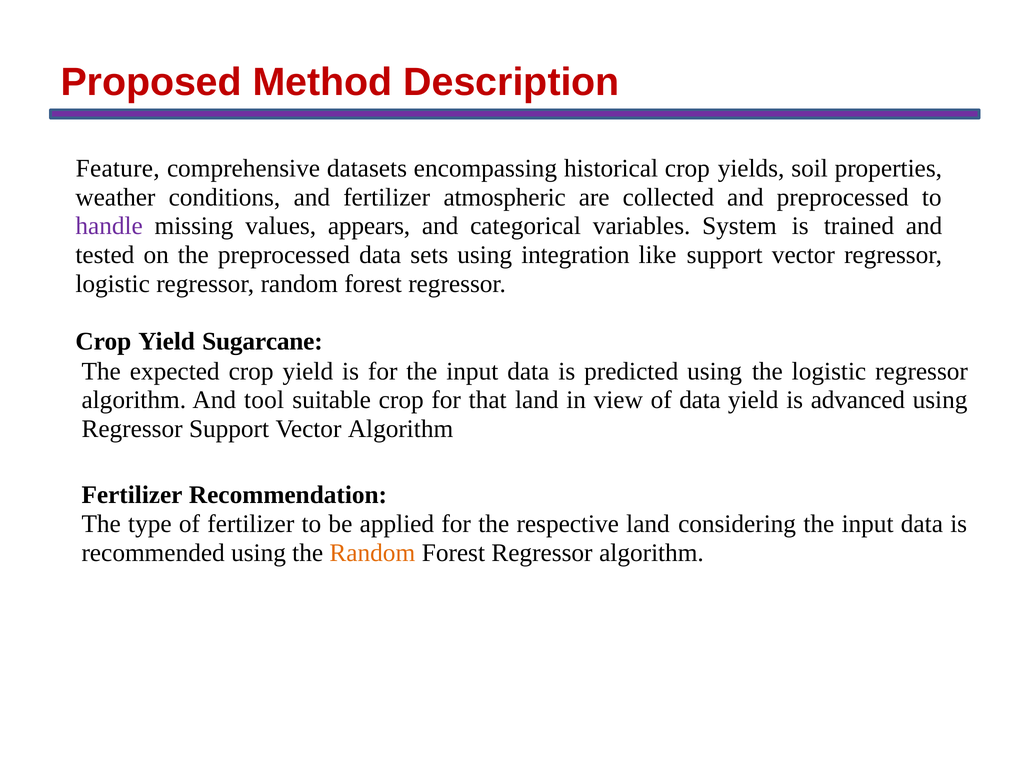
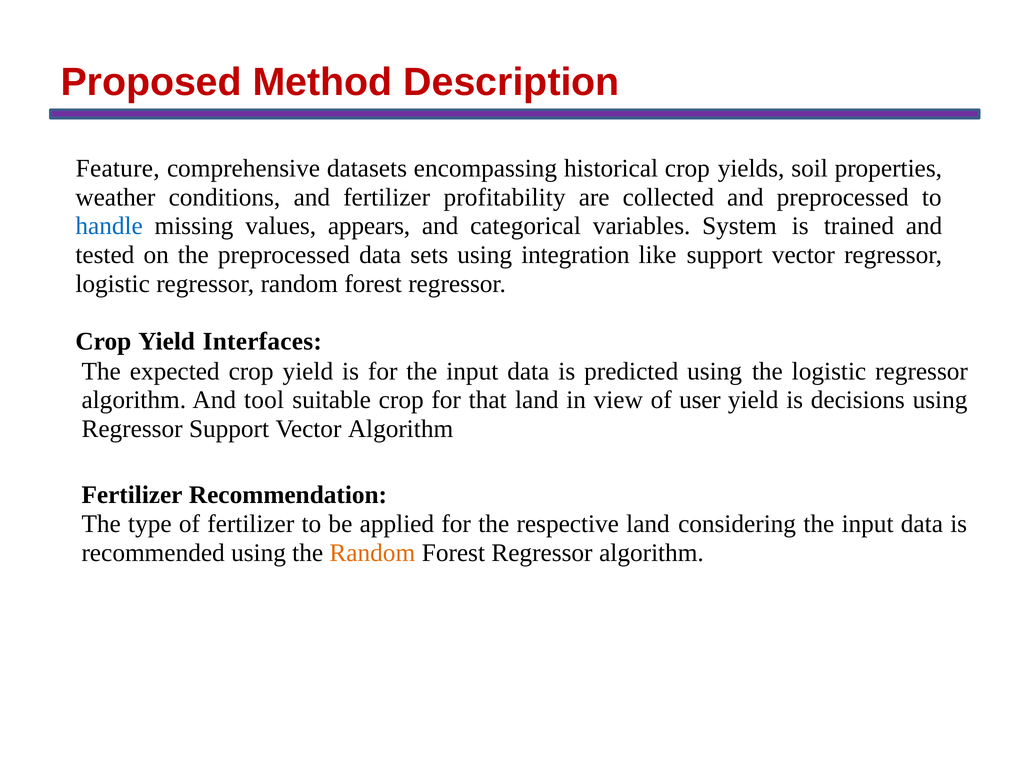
atmospheric: atmospheric -> profitability (505, 197)
handle colour: purple -> blue (109, 226)
Sugarcane: Sugarcane -> Interfaces (262, 341)
of data: data -> user (700, 400)
advanced: advanced -> decisions (858, 400)
